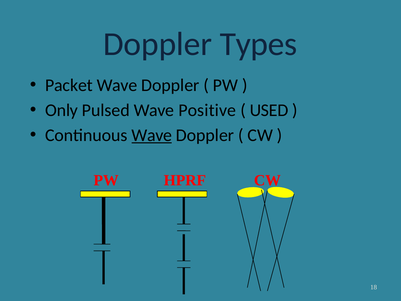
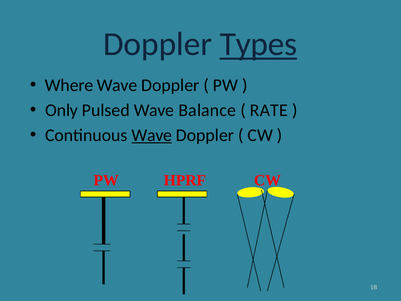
Types underline: none -> present (258, 44)
Packet: Packet -> Where (69, 85)
Positive: Positive -> Balance (207, 110)
USED: USED -> RATE (269, 110)
